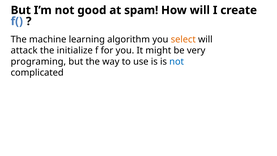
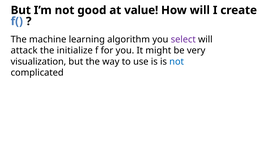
spam: spam -> value (141, 10)
select colour: orange -> purple (183, 39)
programing: programing -> visualization (38, 61)
